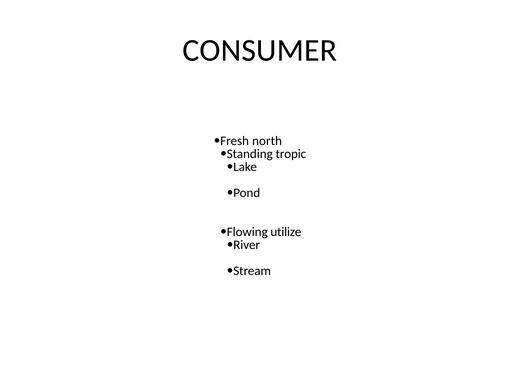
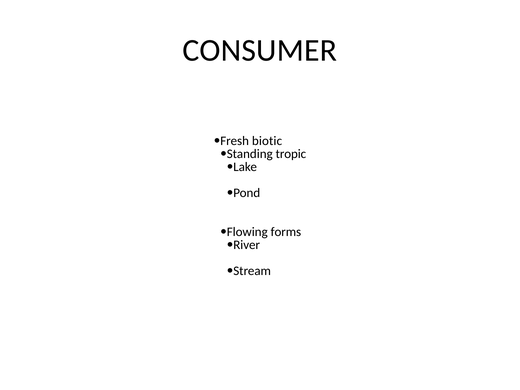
north: north -> biotic (267, 141)
utilize: utilize -> forms (286, 232)
